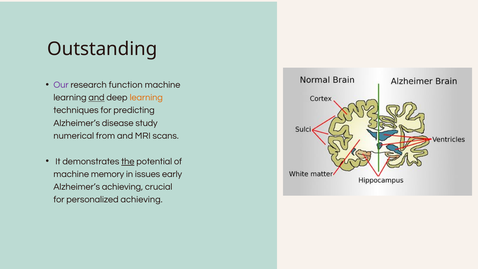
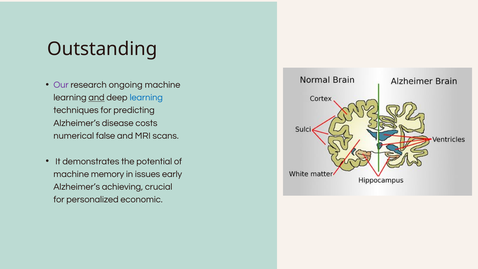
function: function -> ongoing (126, 85)
learning colour: orange -> blue (146, 98)
study: study -> costs (146, 123)
from: from -> false (106, 136)
the underline: present -> none (128, 161)
personalized achieving: achieving -> economic (142, 200)
